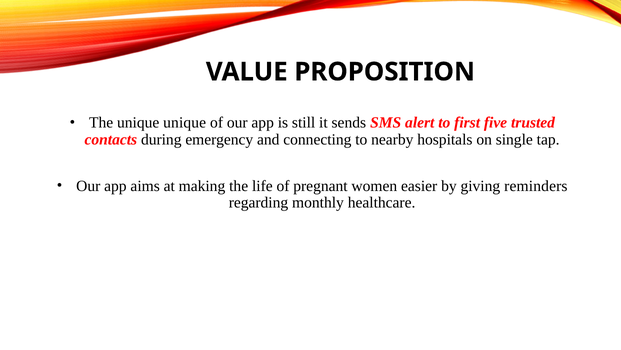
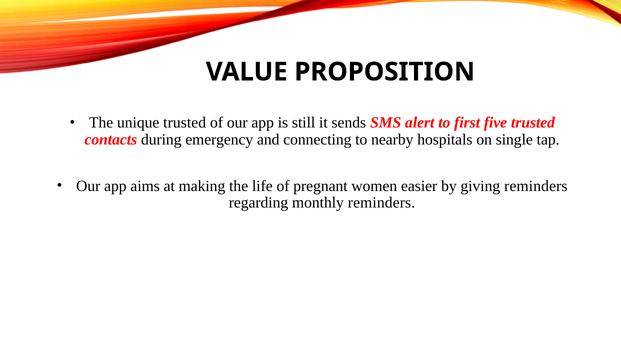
unique unique: unique -> trusted (185, 122)
monthly healthcare: healthcare -> reminders (382, 202)
